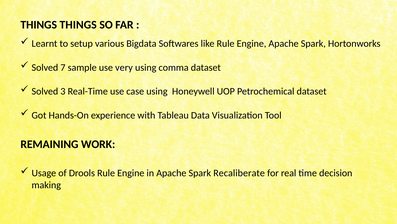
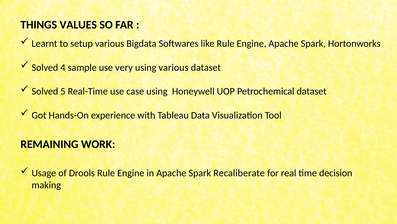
THINGS THINGS: THINGS -> VALUES (78, 25)
7: 7 -> 4 (63, 67)
using comma: comma -> various (174, 67)
3: 3 -> 5 (63, 91)
